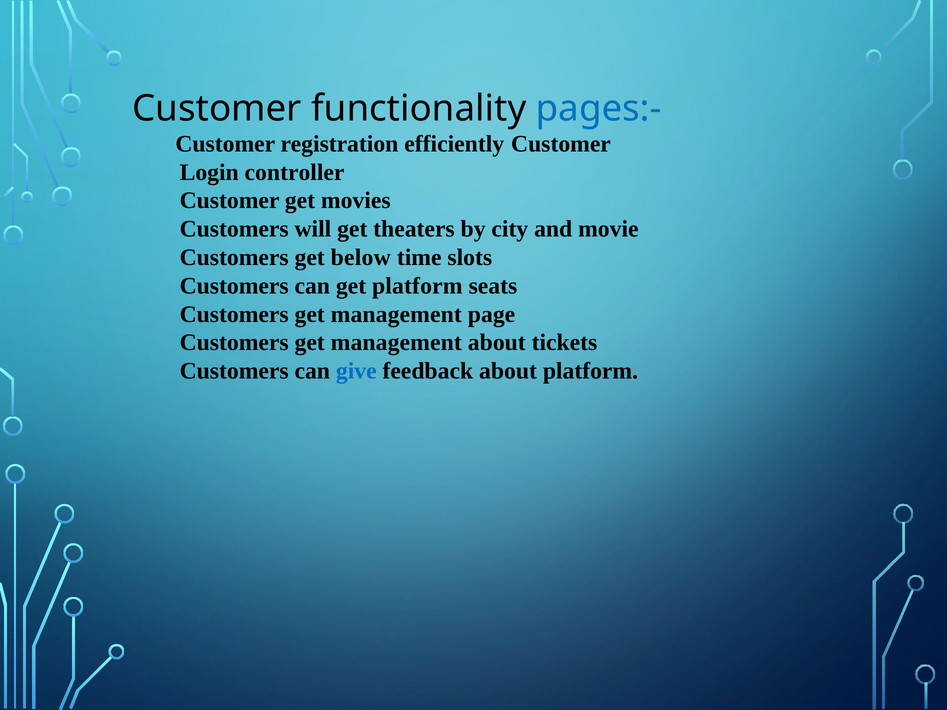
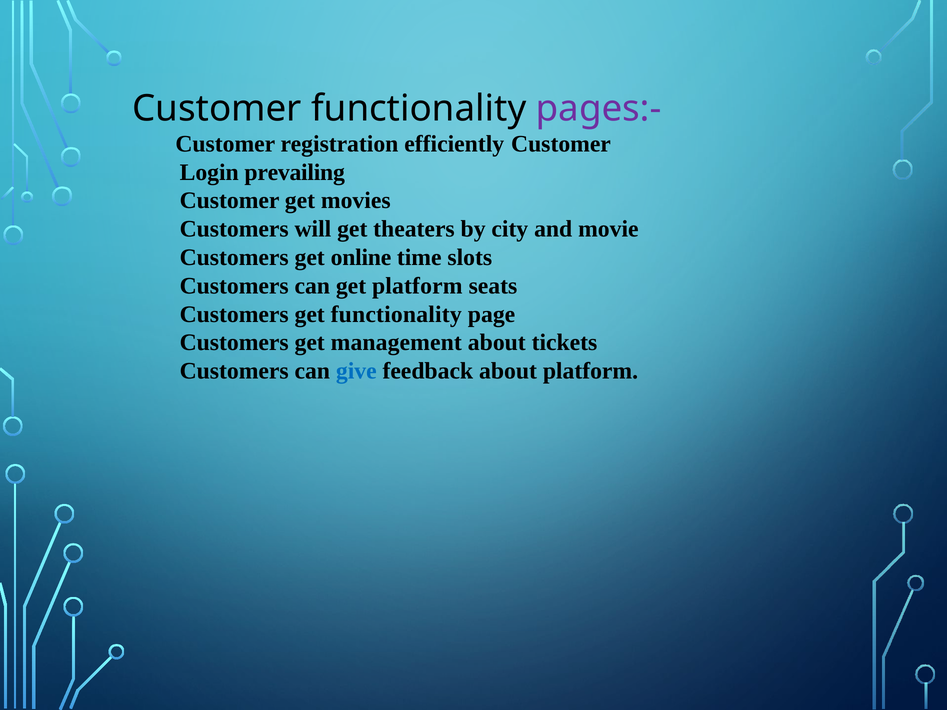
pages:- colour: blue -> purple (599, 108)
controller: controller -> prevailing (295, 172)
below: below -> online (361, 258)
management: management -> functionality (396, 314)
